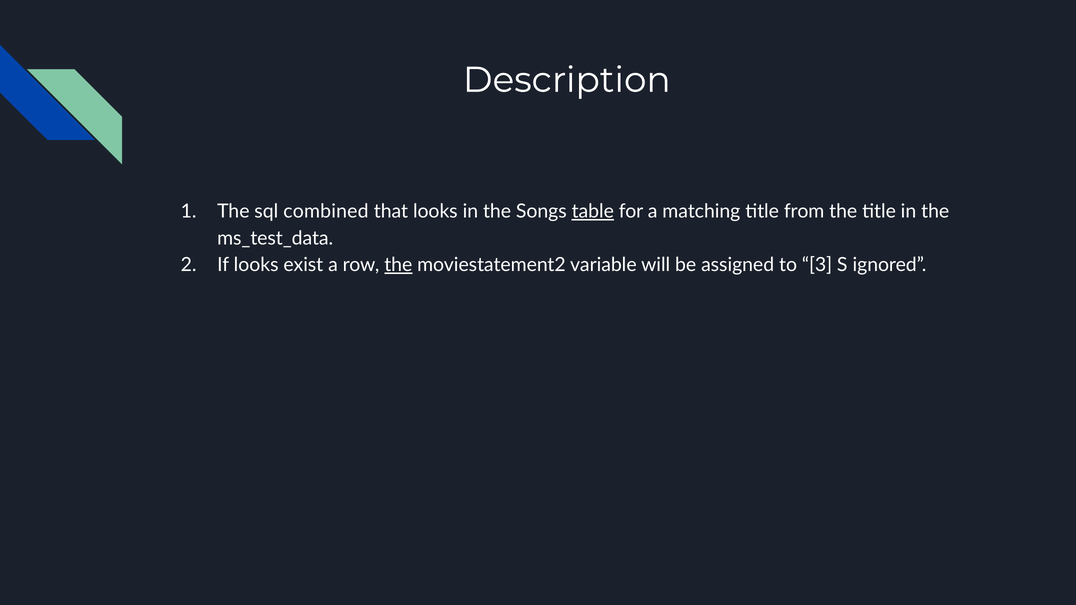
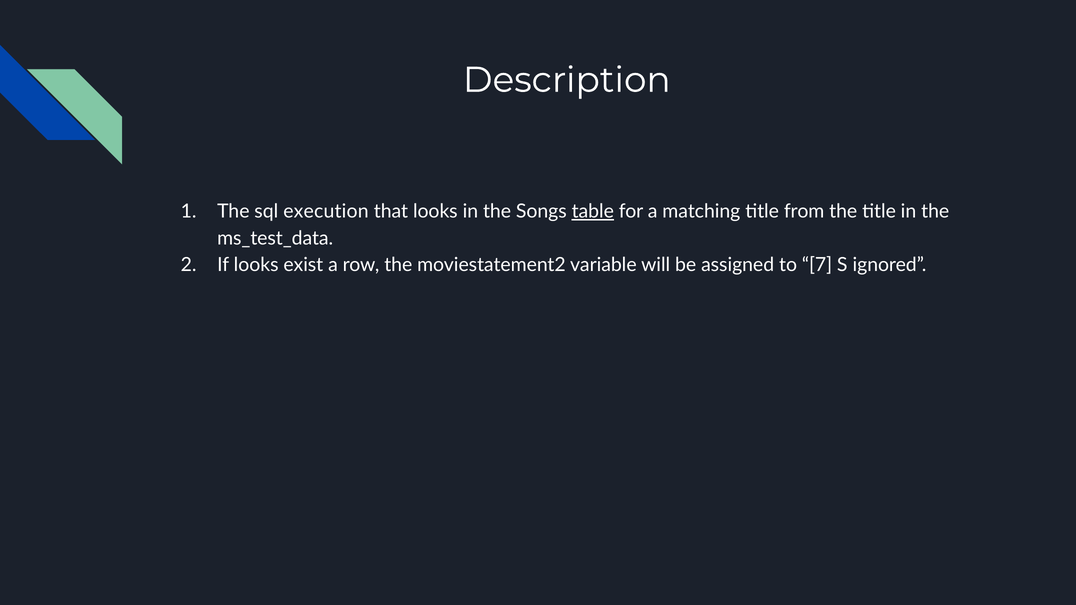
combined: combined -> execution (326, 211)
the underline: present -> none (398, 265)
3: 3 -> 7 (817, 265)
